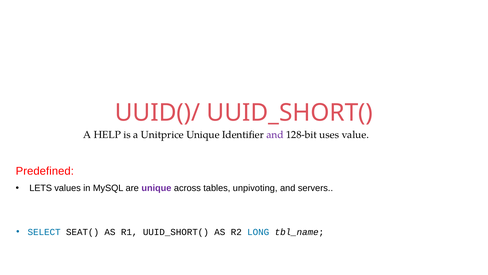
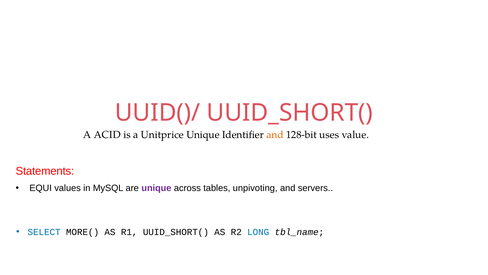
HELP: HELP -> ACID (107, 134)
and colour: purple -> orange (275, 134)
Predefined: Predefined -> Statements (45, 171)
LETS: LETS -> EQUI (41, 188)
SEAT(: SEAT( -> MORE( (83, 232)
